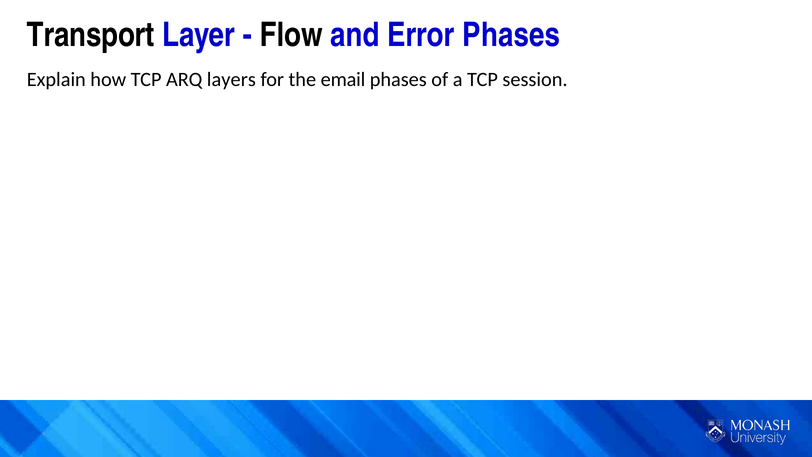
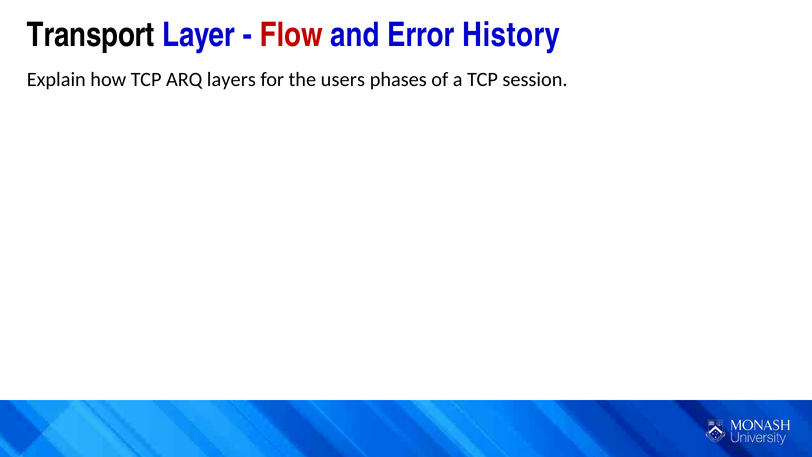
Flow colour: black -> red (291, 35)
Error Phases: Phases -> History (511, 35)
email: email -> users (343, 79)
